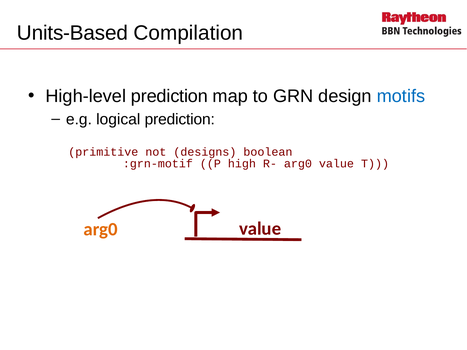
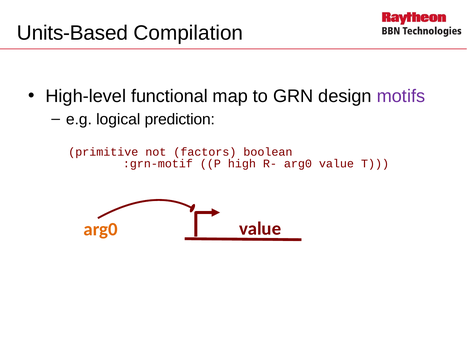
High-level prediction: prediction -> functional (169, 96)
motifs colour: blue -> purple (401, 96)
designs: designs -> factors (205, 152)
